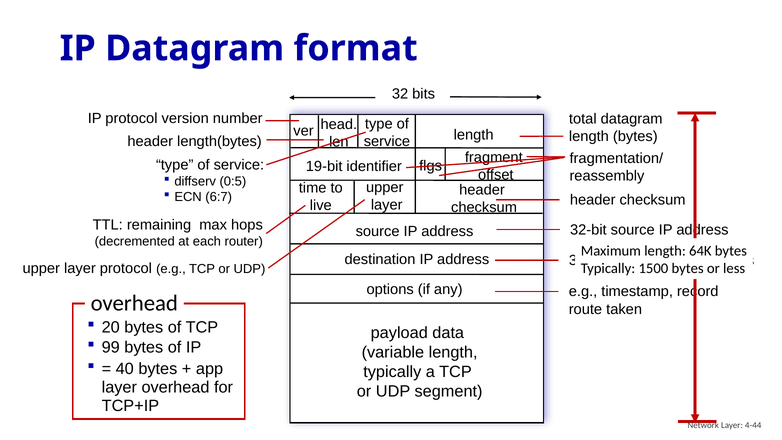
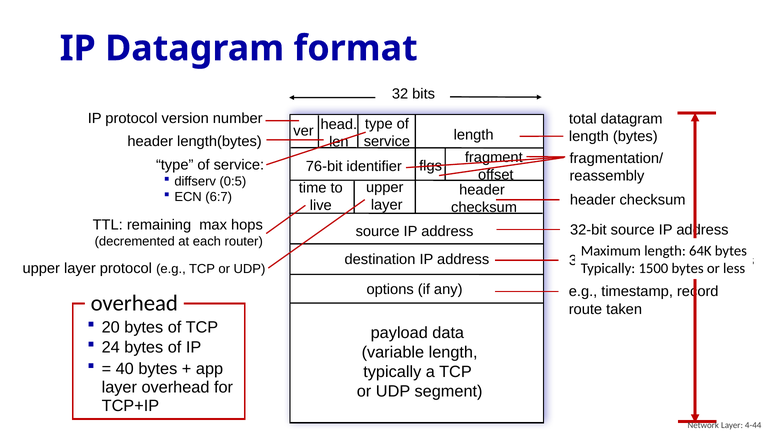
19-bit: 19-bit -> 76-bit (324, 166)
99: 99 -> 24 (111, 347)
